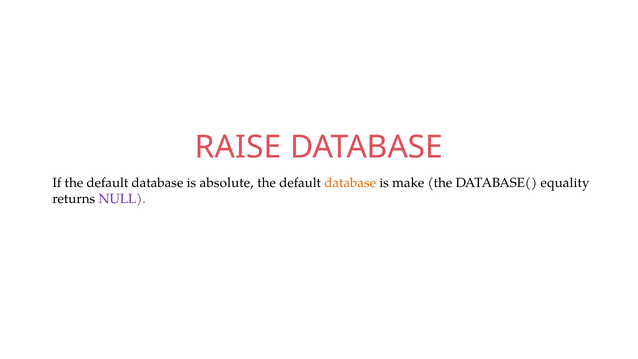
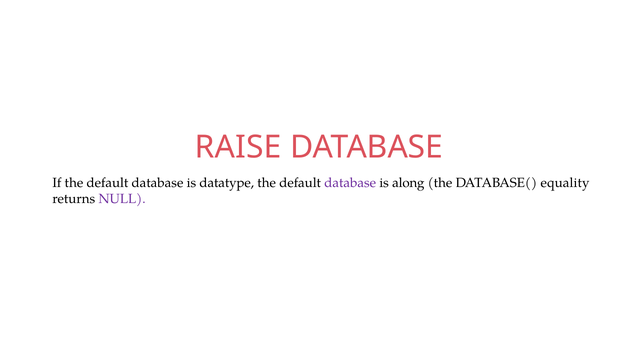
absolute: absolute -> datatype (227, 183)
database colour: orange -> purple (350, 183)
make: make -> along (408, 183)
